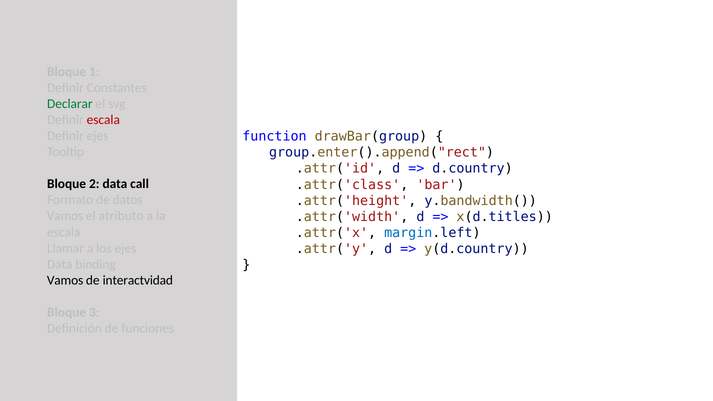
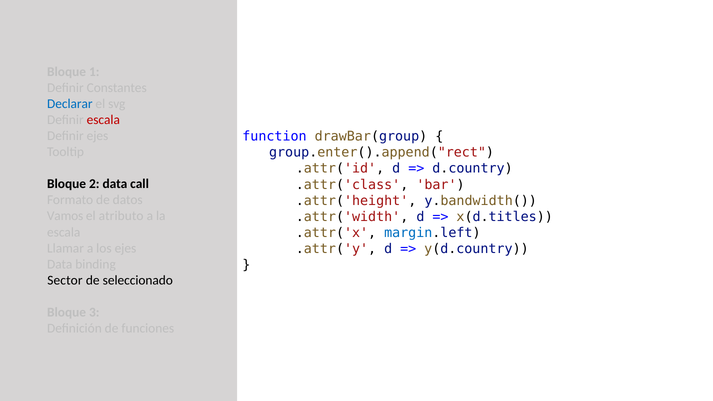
Declarar colour: green -> blue (70, 104)
Vamos: Vamos -> Sector (65, 280)
interactvidad: interactvidad -> seleccionado (138, 280)
